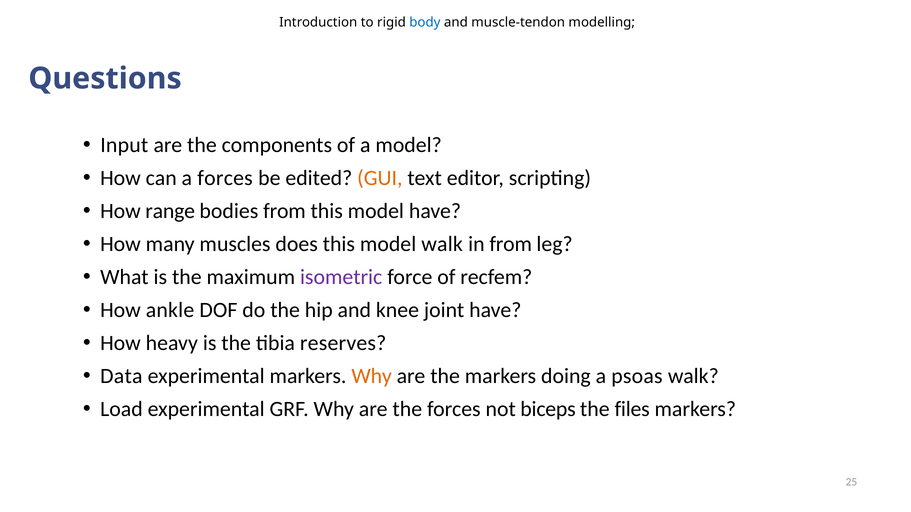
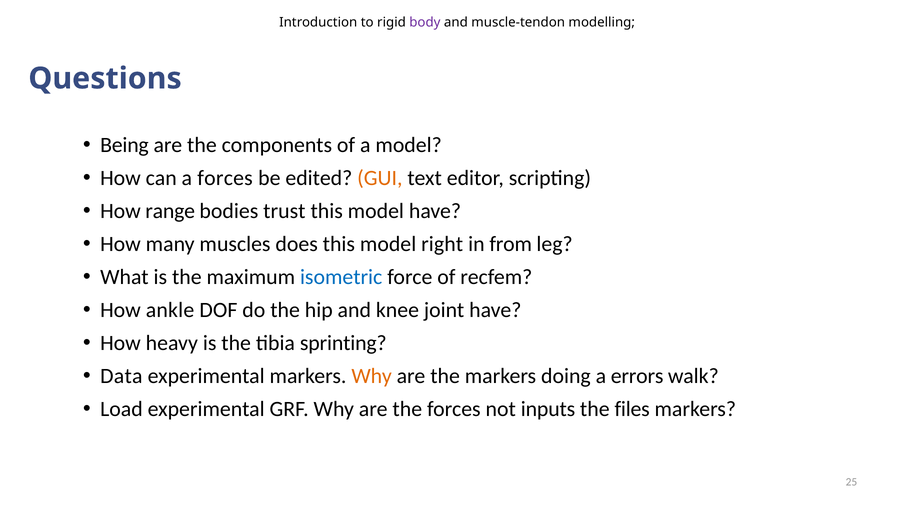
body colour: blue -> purple (425, 22)
Input: Input -> Being (124, 145)
bodies from: from -> trust (284, 211)
model walk: walk -> right (442, 244)
isometric colour: purple -> blue (341, 277)
reserves: reserves -> sprinting (343, 343)
psoas: psoas -> errors (637, 377)
biceps: biceps -> inputs (548, 410)
